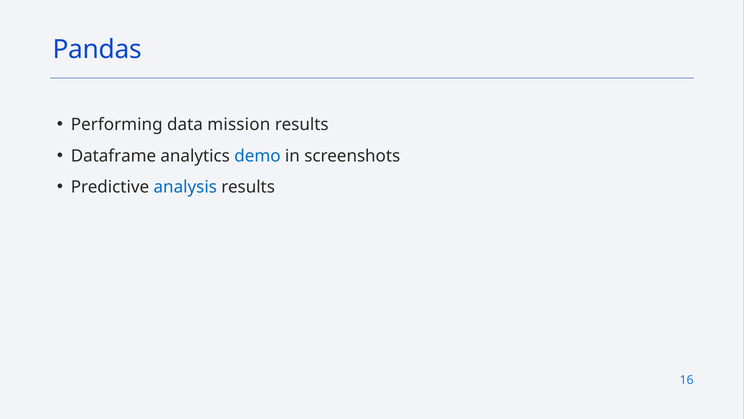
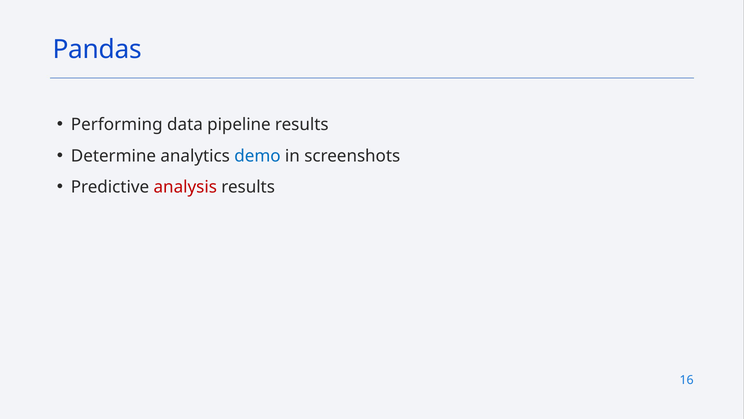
mission: mission -> pipeline (239, 124)
Dataframe: Dataframe -> Determine (113, 156)
analysis colour: blue -> red (185, 187)
